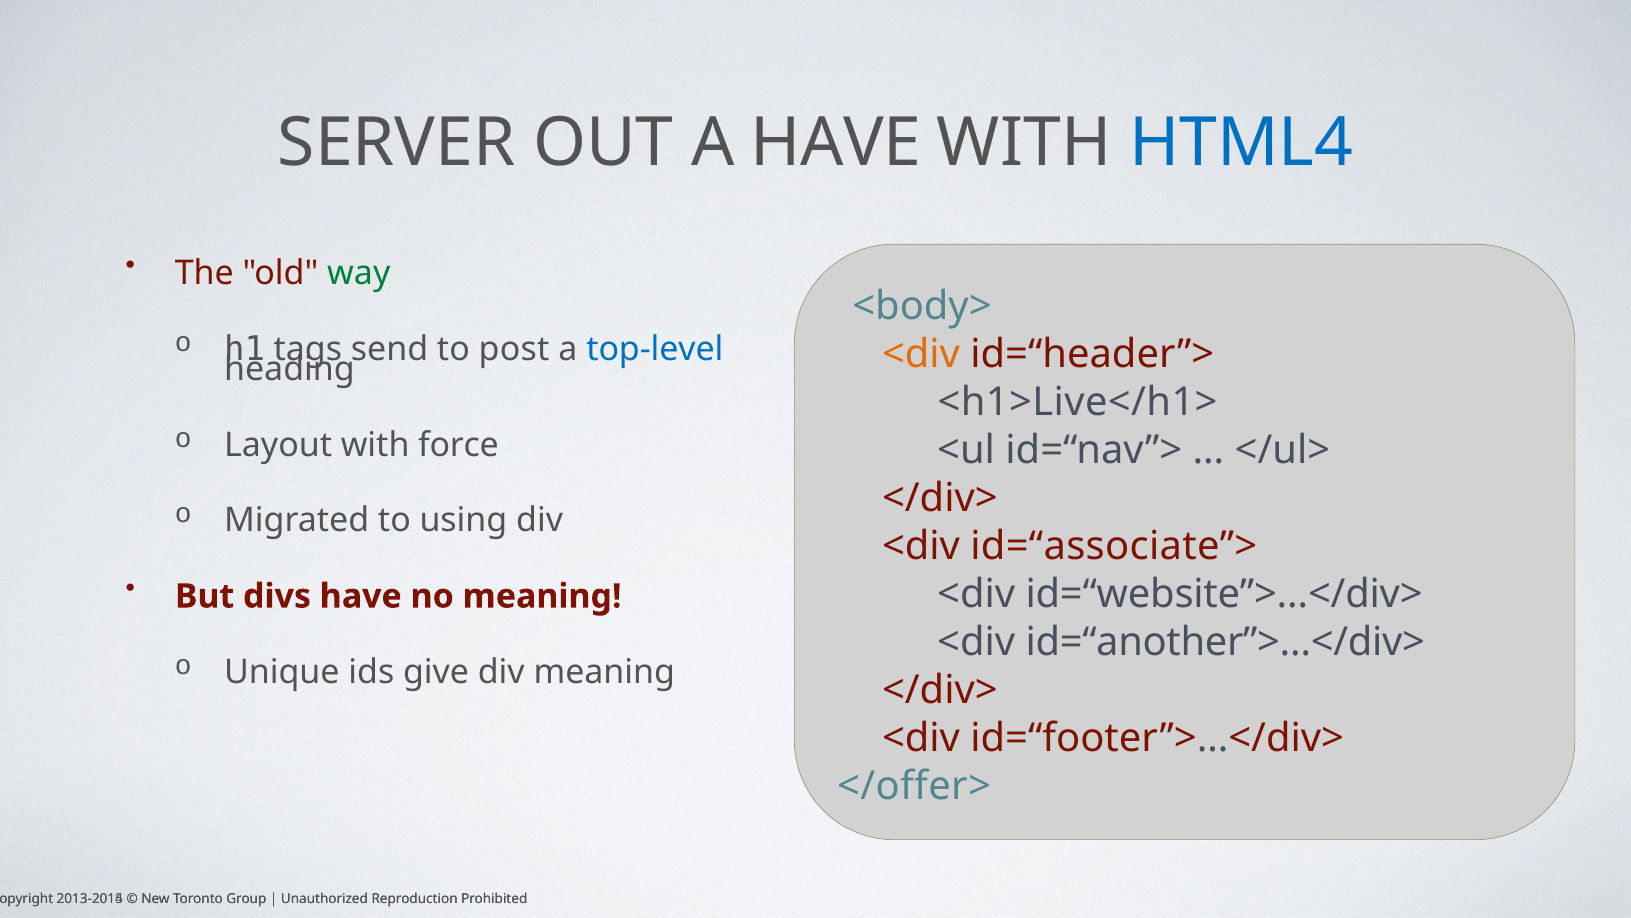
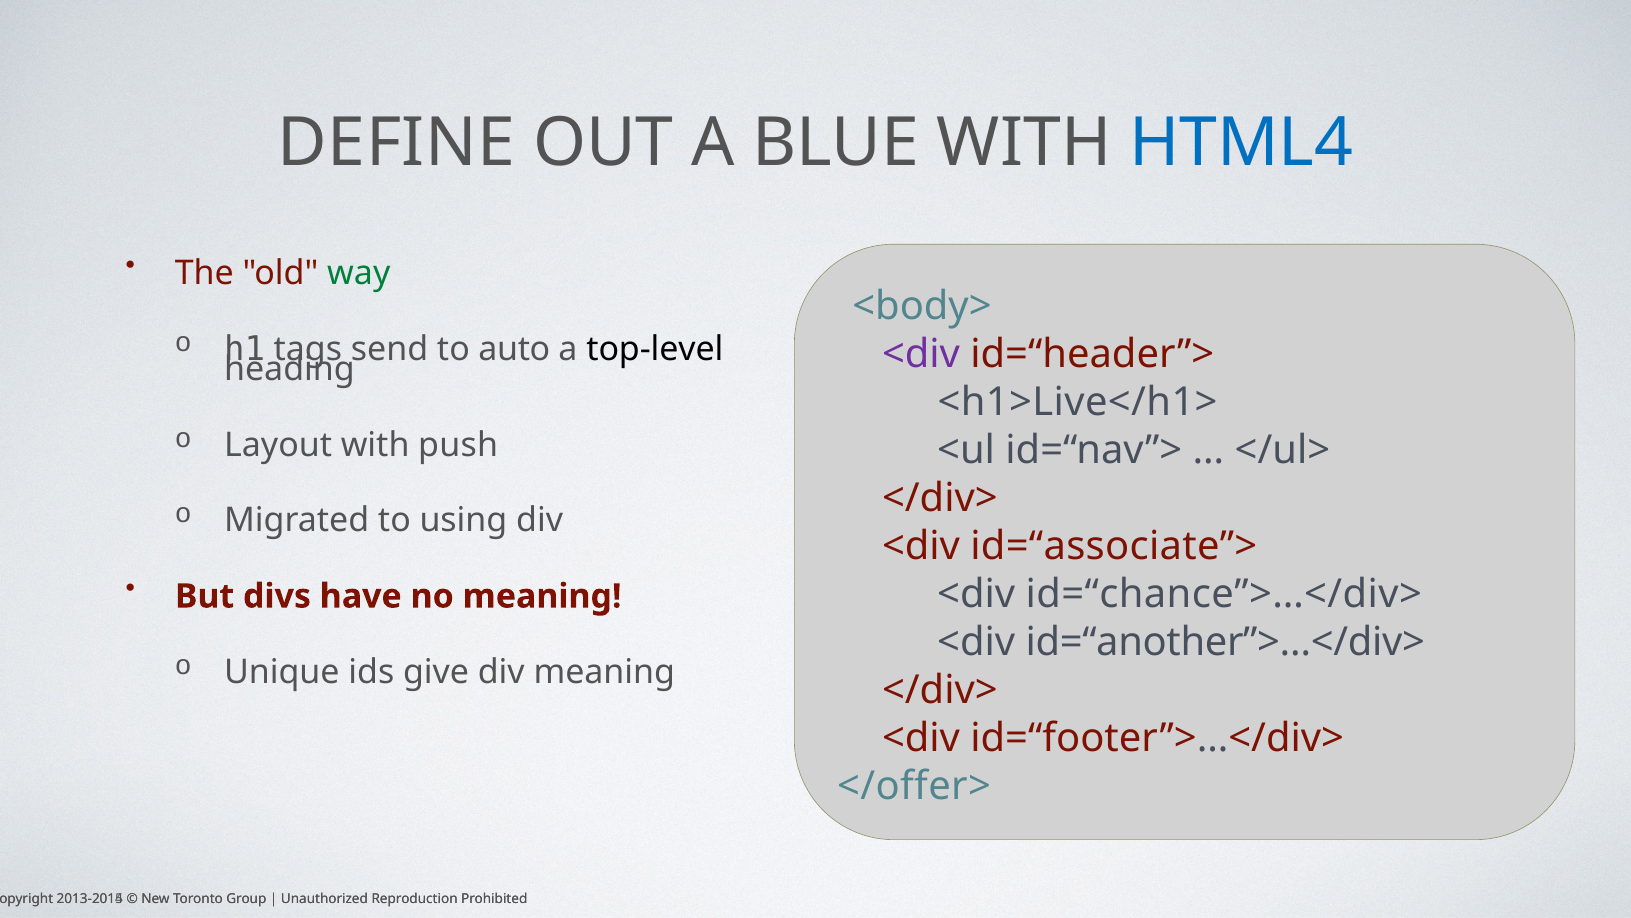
SERVER: SERVER -> DEFINE (396, 143)
A HAVE: HAVE -> BLUE (836, 143)
post: post -> auto (514, 349)
top-level colour: blue -> black (655, 349)
<div colour: orange -> purple (921, 354)
force: force -> push (458, 445)
id=“website”>…</div>: id=“website”>…</div> -> id=“chance”>…</div> (1224, 594)
